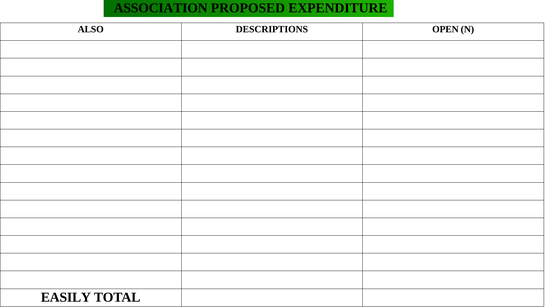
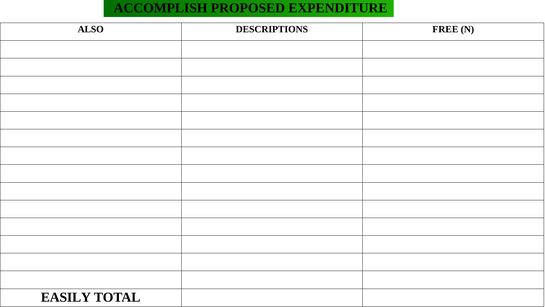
ASSOCIATION: ASSOCIATION -> ACCOMPLISH (161, 8)
OPEN: OPEN -> FREE (445, 29)
